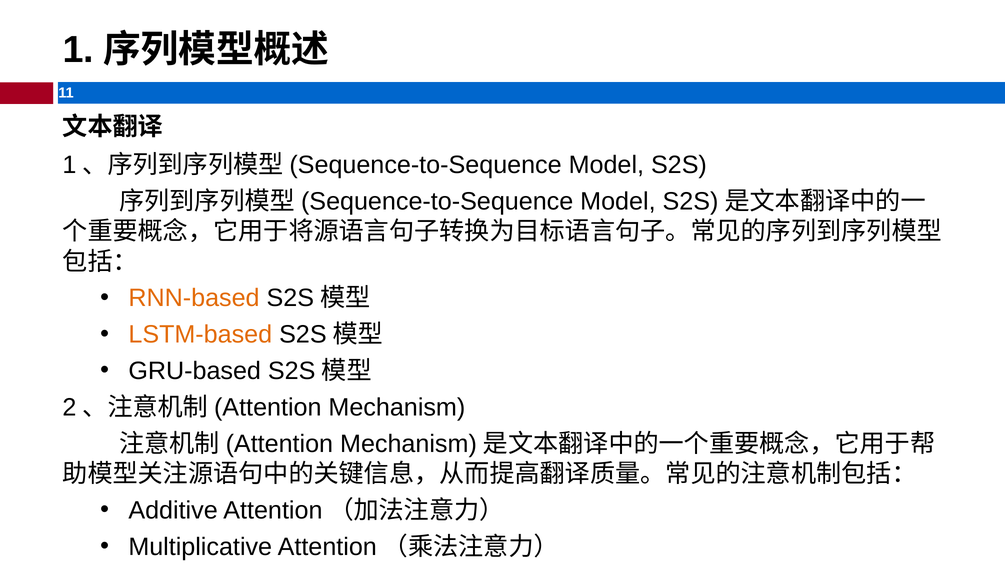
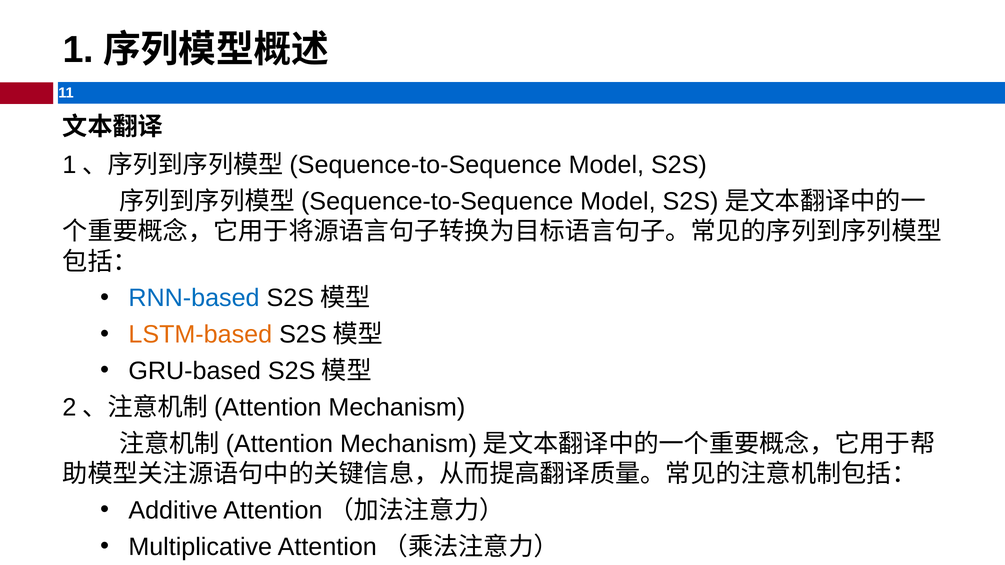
RNN-based colour: orange -> blue (194, 298)
